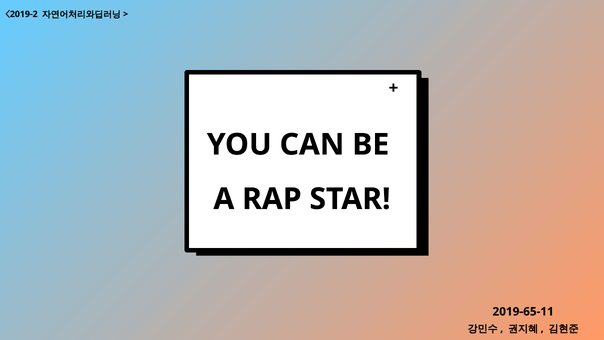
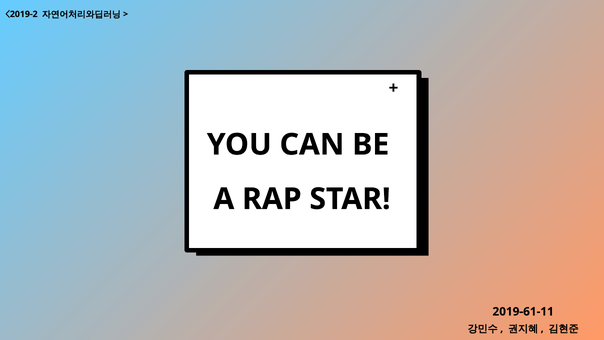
2019-65-11: 2019-65-11 -> 2019-61-11 (523, 311)
